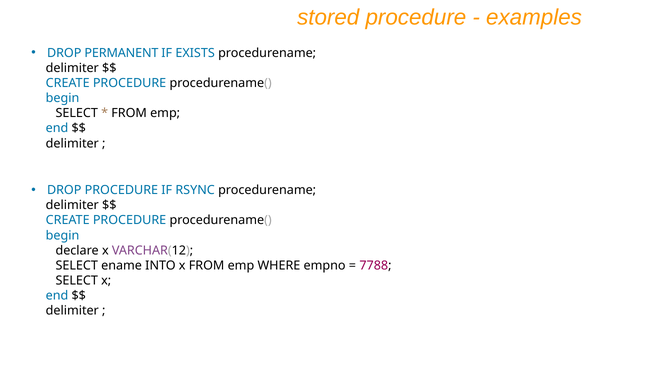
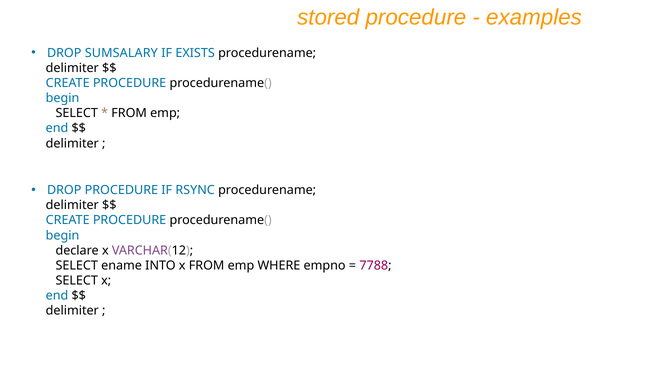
PERMANENT: PERMANENT -> SUMSALARY (121, 53)
